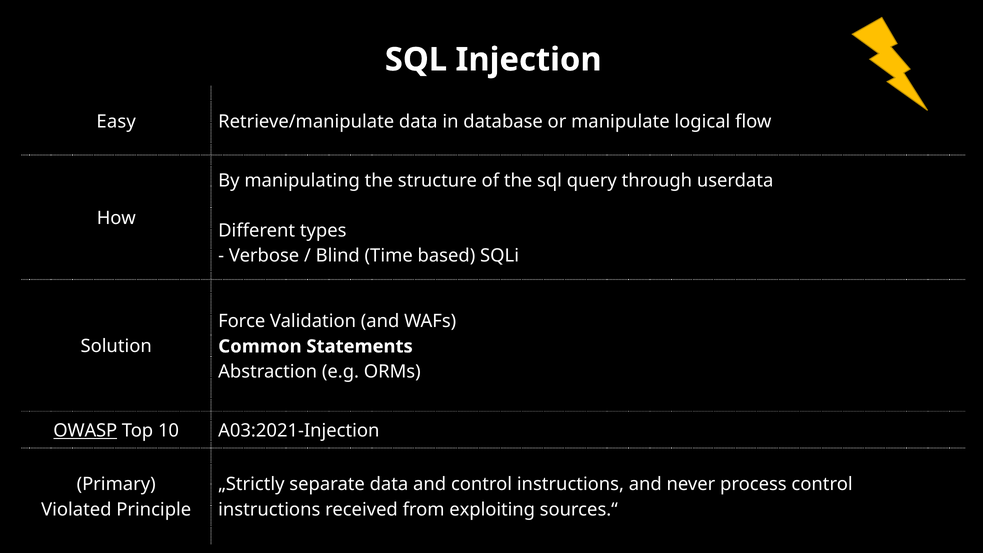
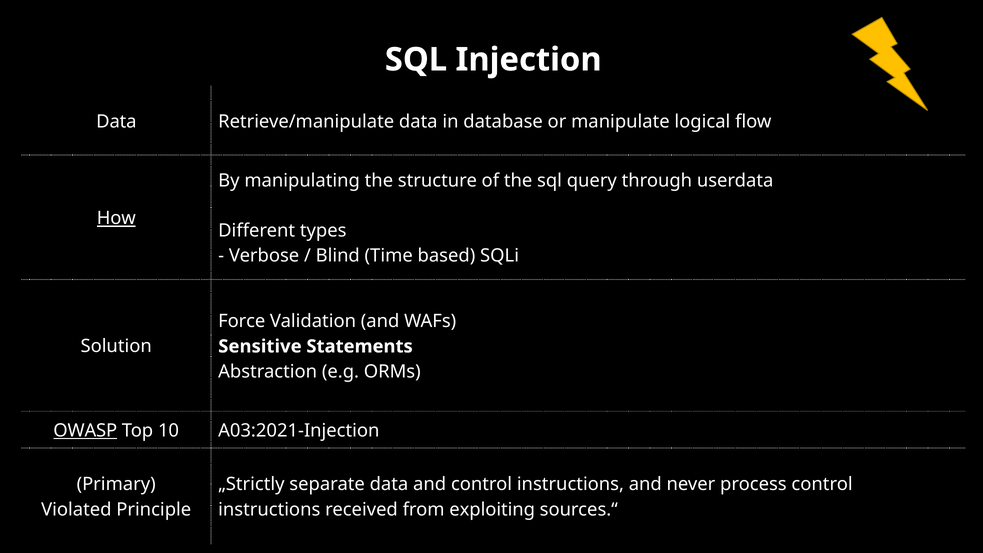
Easy: Easy -> Data (116, 121)
How underline: none -> present (116, 218)
Common: Common -> Sensitive (260, 346)
